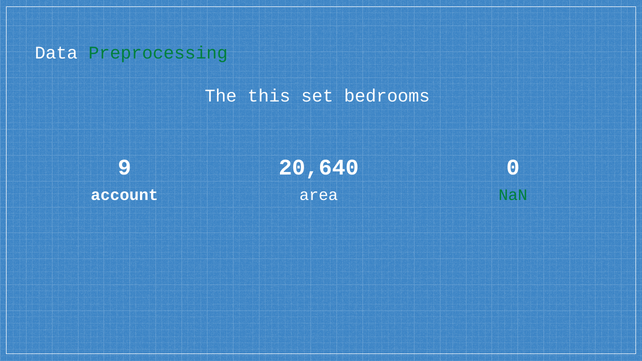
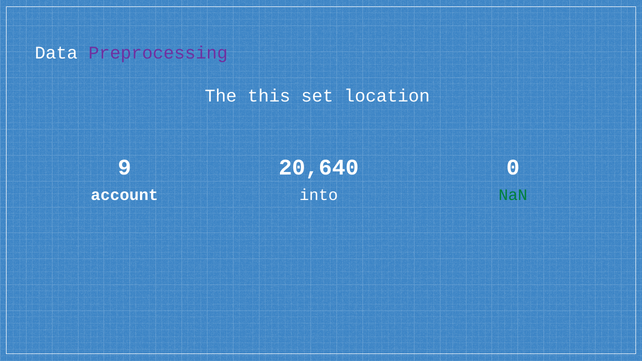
Preprocessing colour: green -> purple (158, 53)
bedrooms: bedrooms -> location (387, 96)
area: area -> into (319, 195)
